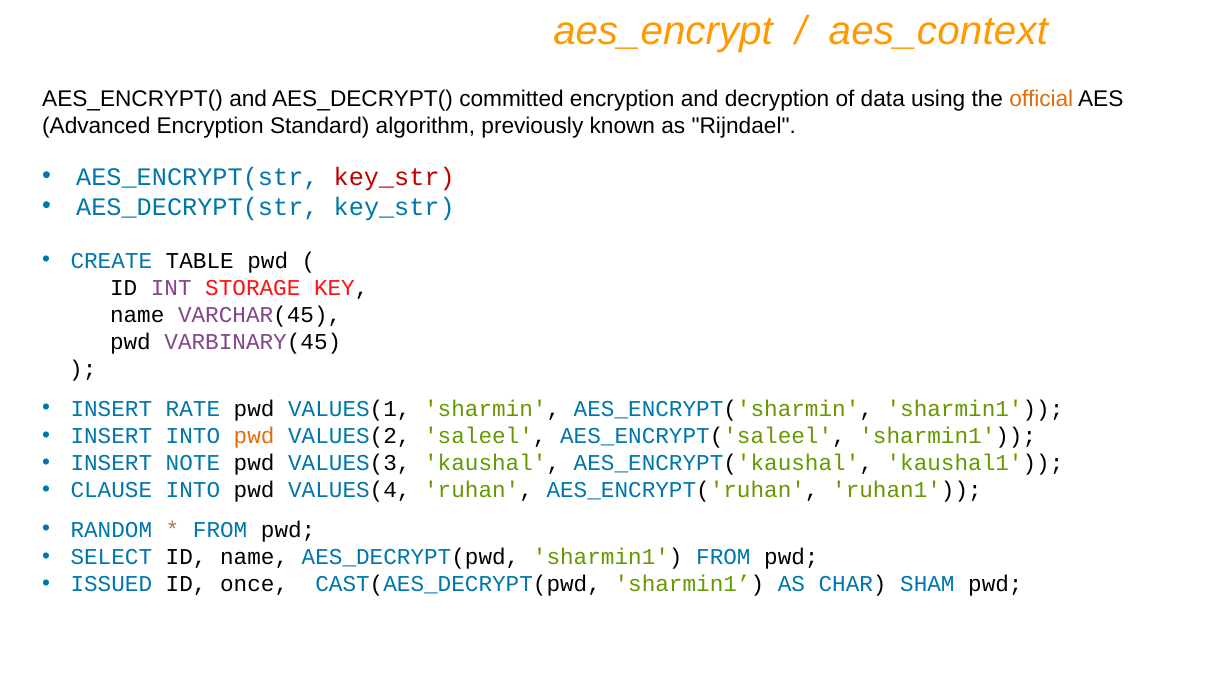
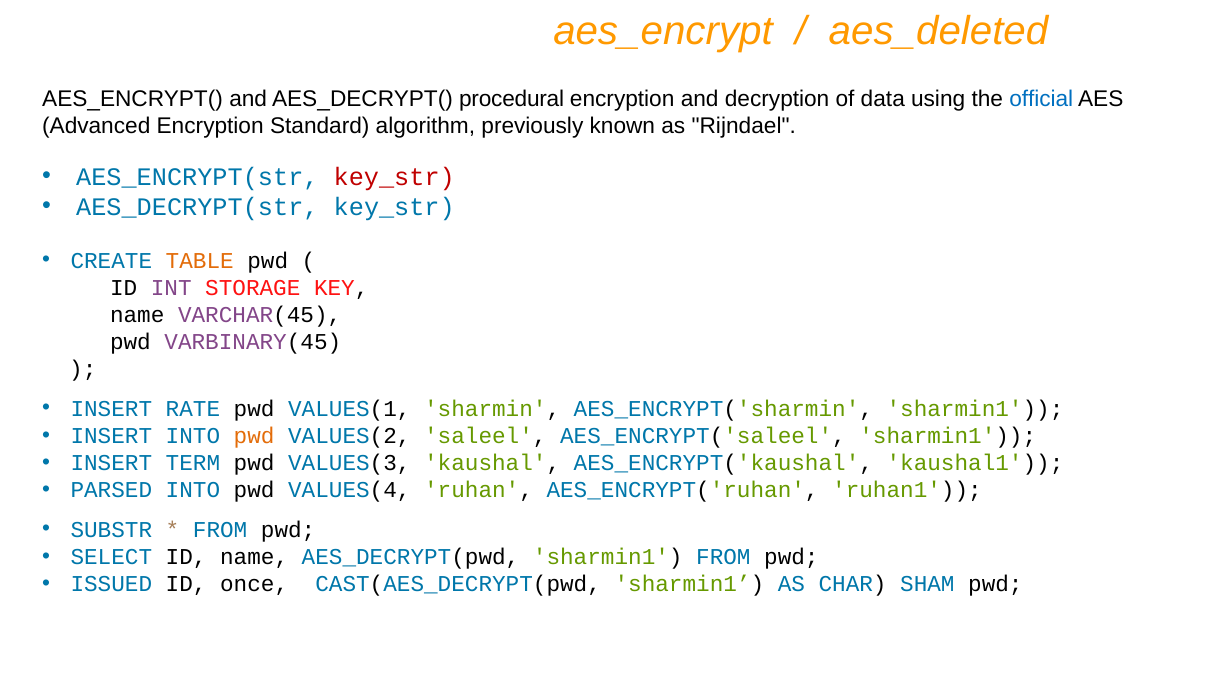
aes_context: aes_context -> aes_deleted (939, 31)
committed: committed -> procedural (512, 99)
official colour: orange -> blue (1041, 99)
TABLE colour: black -> orange (200, 261)
NOTE: NOTE -> TERM (193, 463)
CLAUSE: CLAUSE -> PARSED (111, 490)
RANDOM: RANDOM -> SUBSTR (111, 530)
